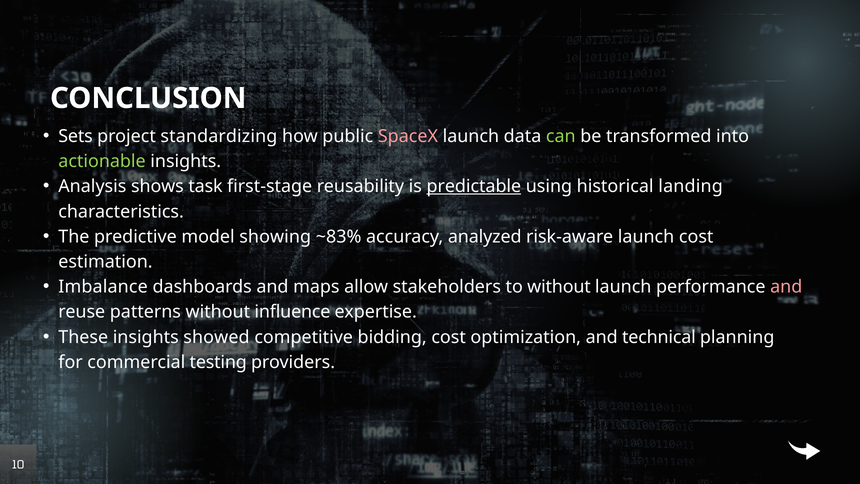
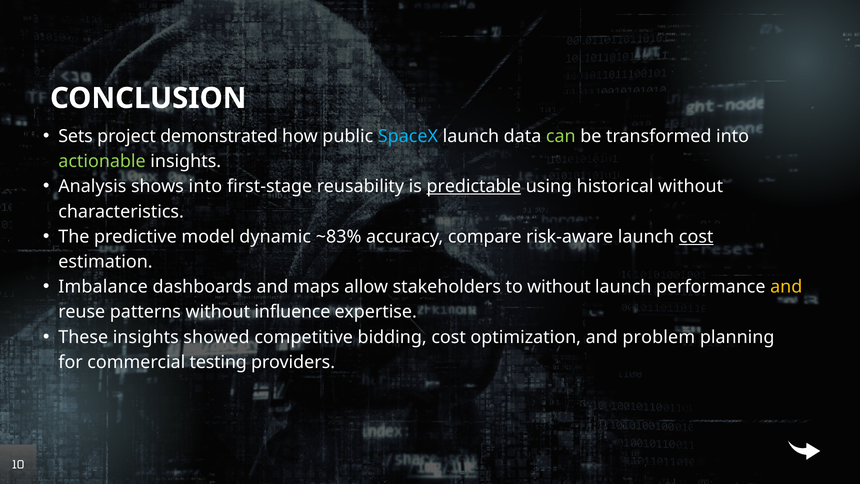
standardizing: standardizing -> demonstrated (219, 136)
SpaceX colour: pink -> light blue (408, 136)
shows task: task -> into (205, 186)
historical landing: landing -> without (691, 186)
showing: showing -> dynamic (275, 237)
analyzed: analyzed -> compare (485, 237)
cost underline: none -> present (696, 237)
and colour: pink -> yellow (786, 287)
technical: technical -> problem (659, 337)
